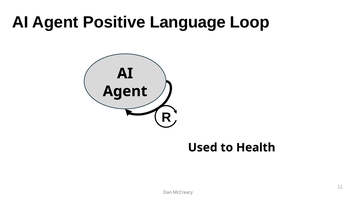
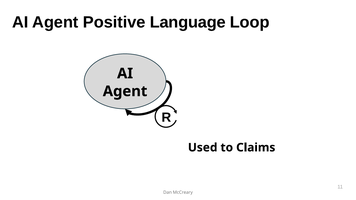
Health: Health -> Claims (256, 148)
